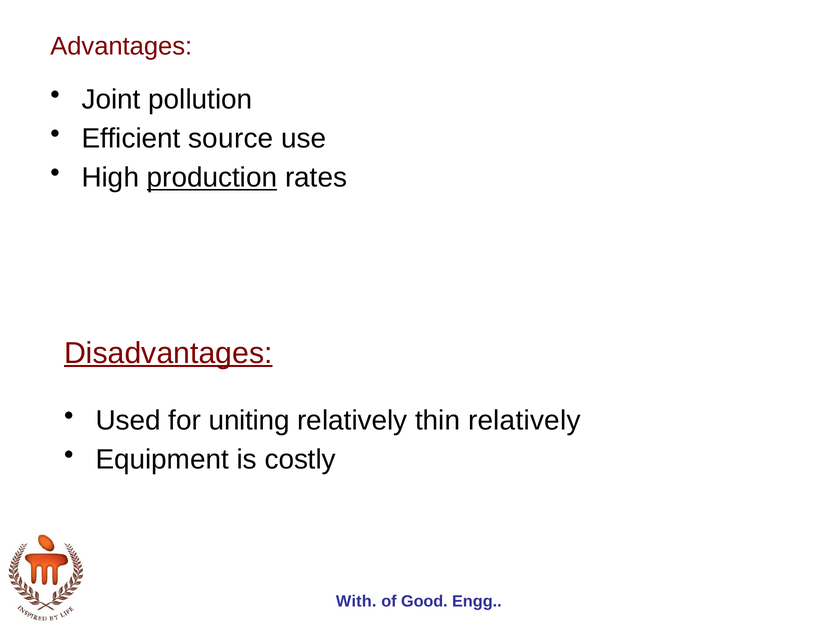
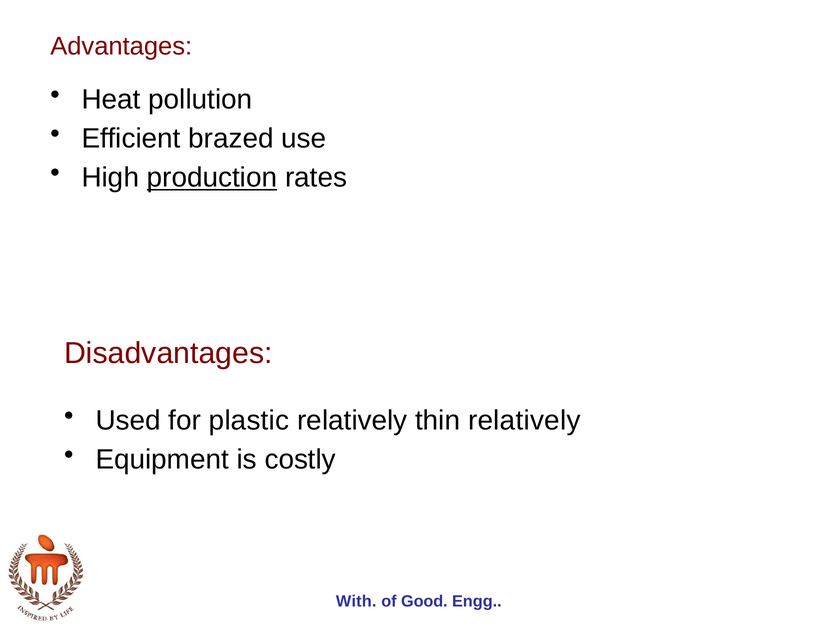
Joint: Joint -> Heat (111, 100)
source: source -> brazed (231, 139)
Disadvantages underline: present -> none (168, 353)
uniting: uniting -> plastic (249, 421)
